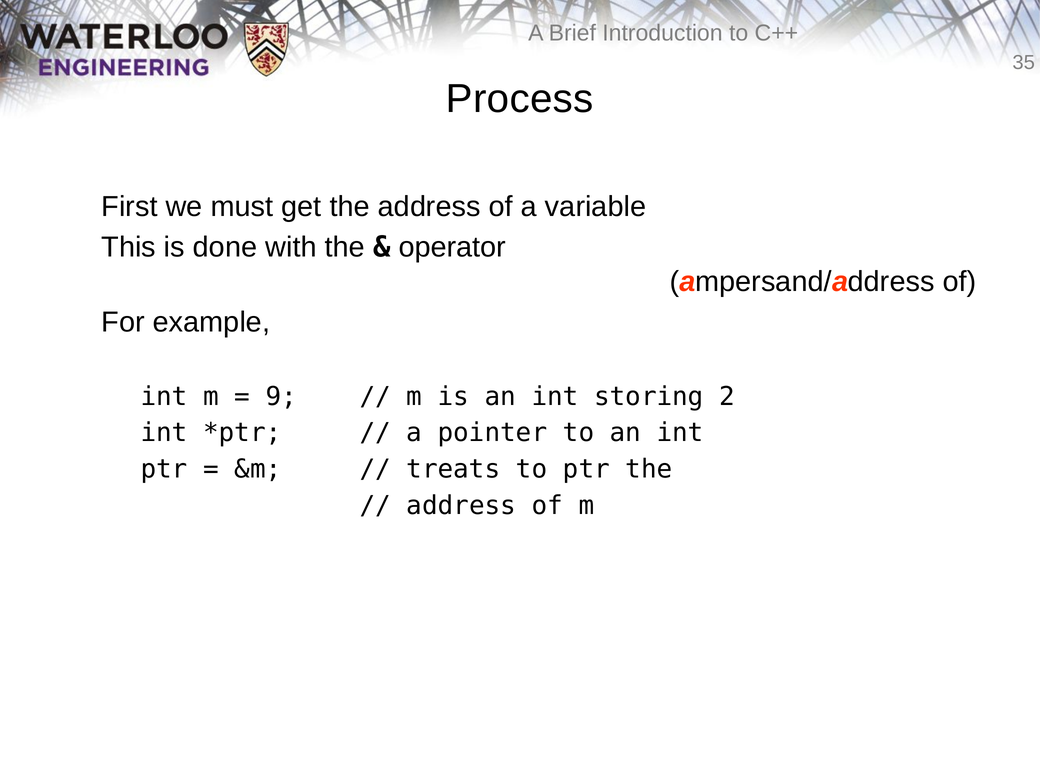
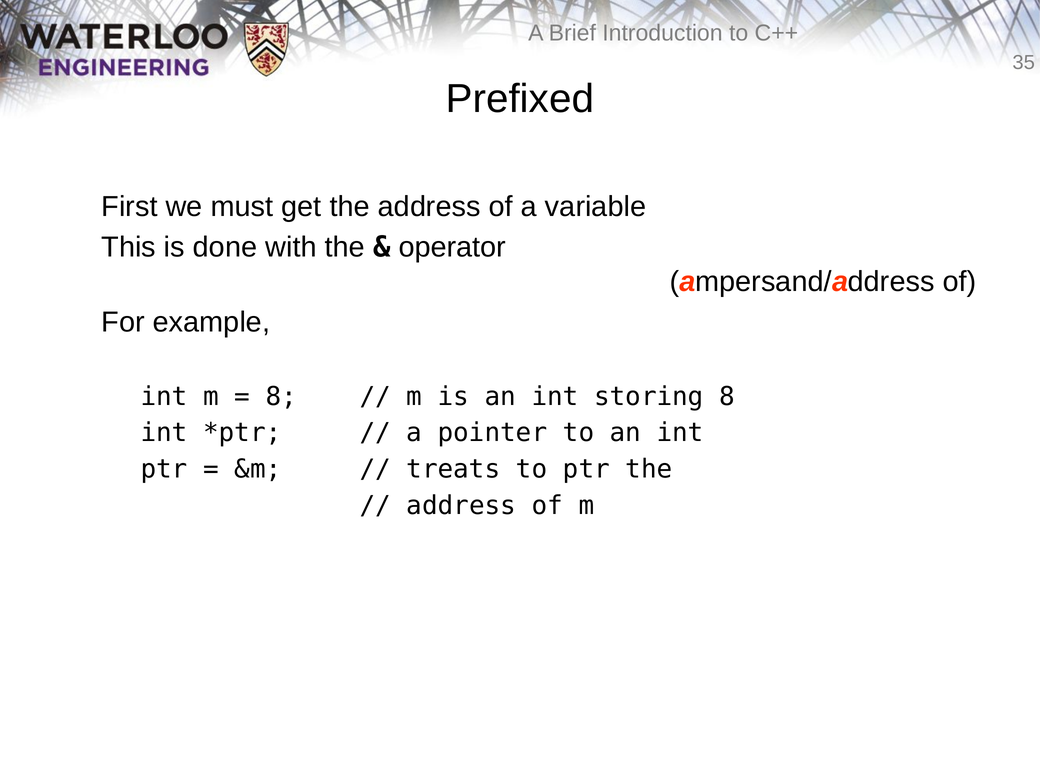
Process: Process -> Prefixed (520, 99)
9: 9 -> 8 (281, 396)
storing 2: 2 -> 8 (727, 396)
